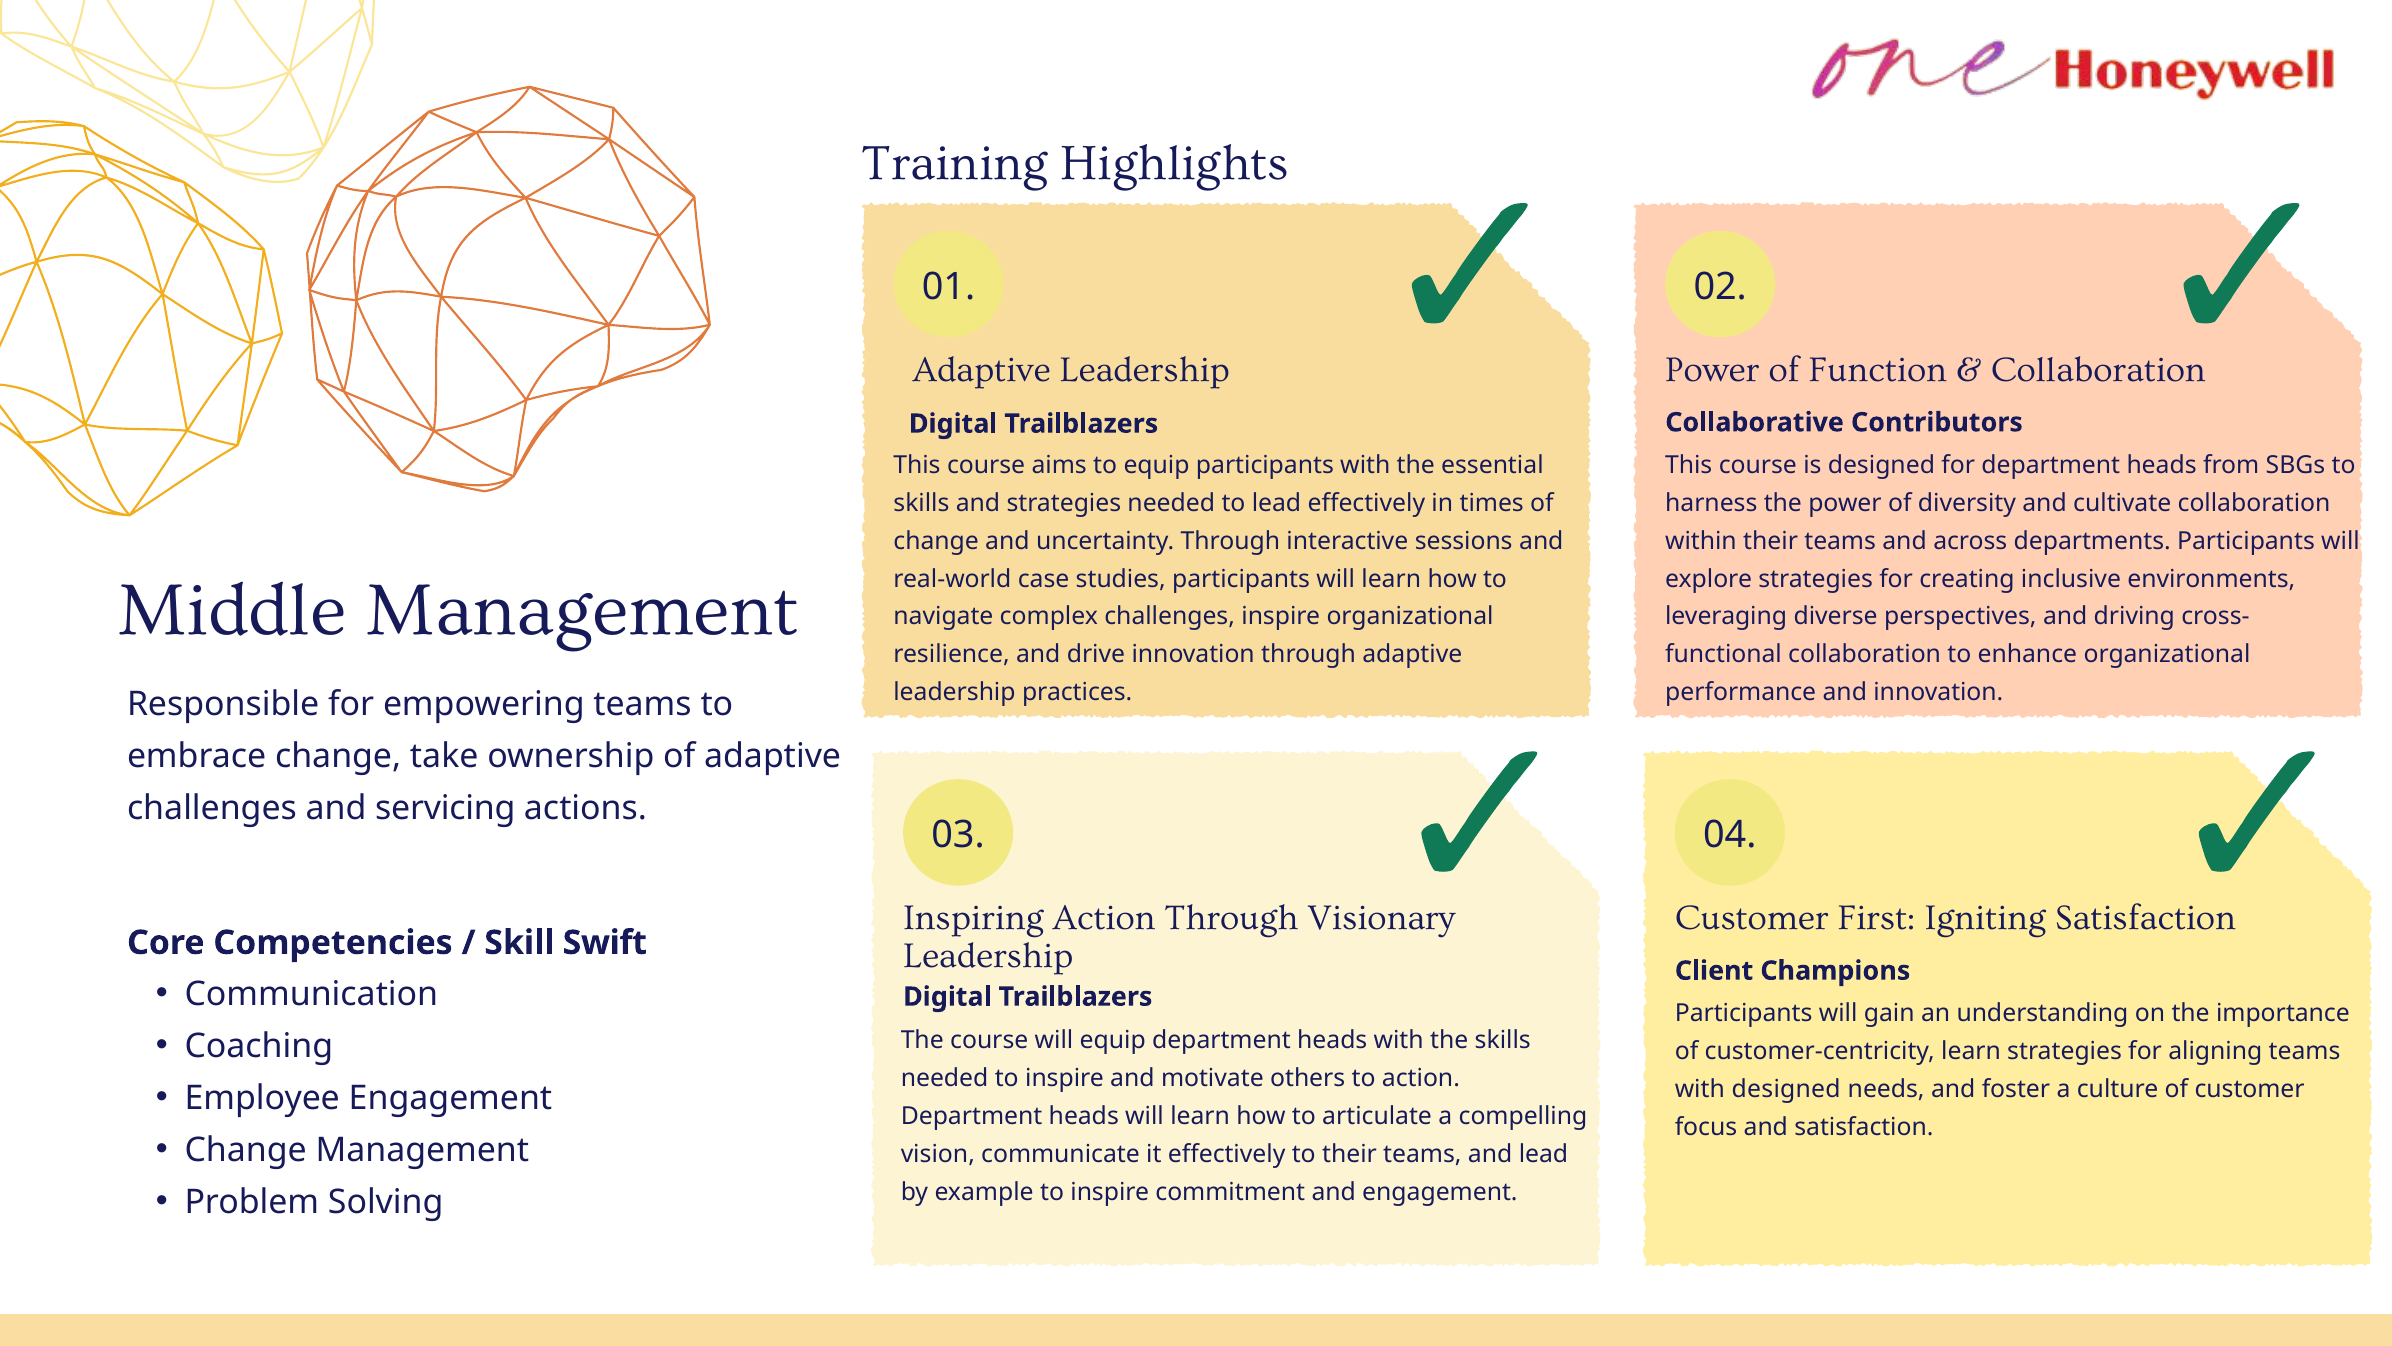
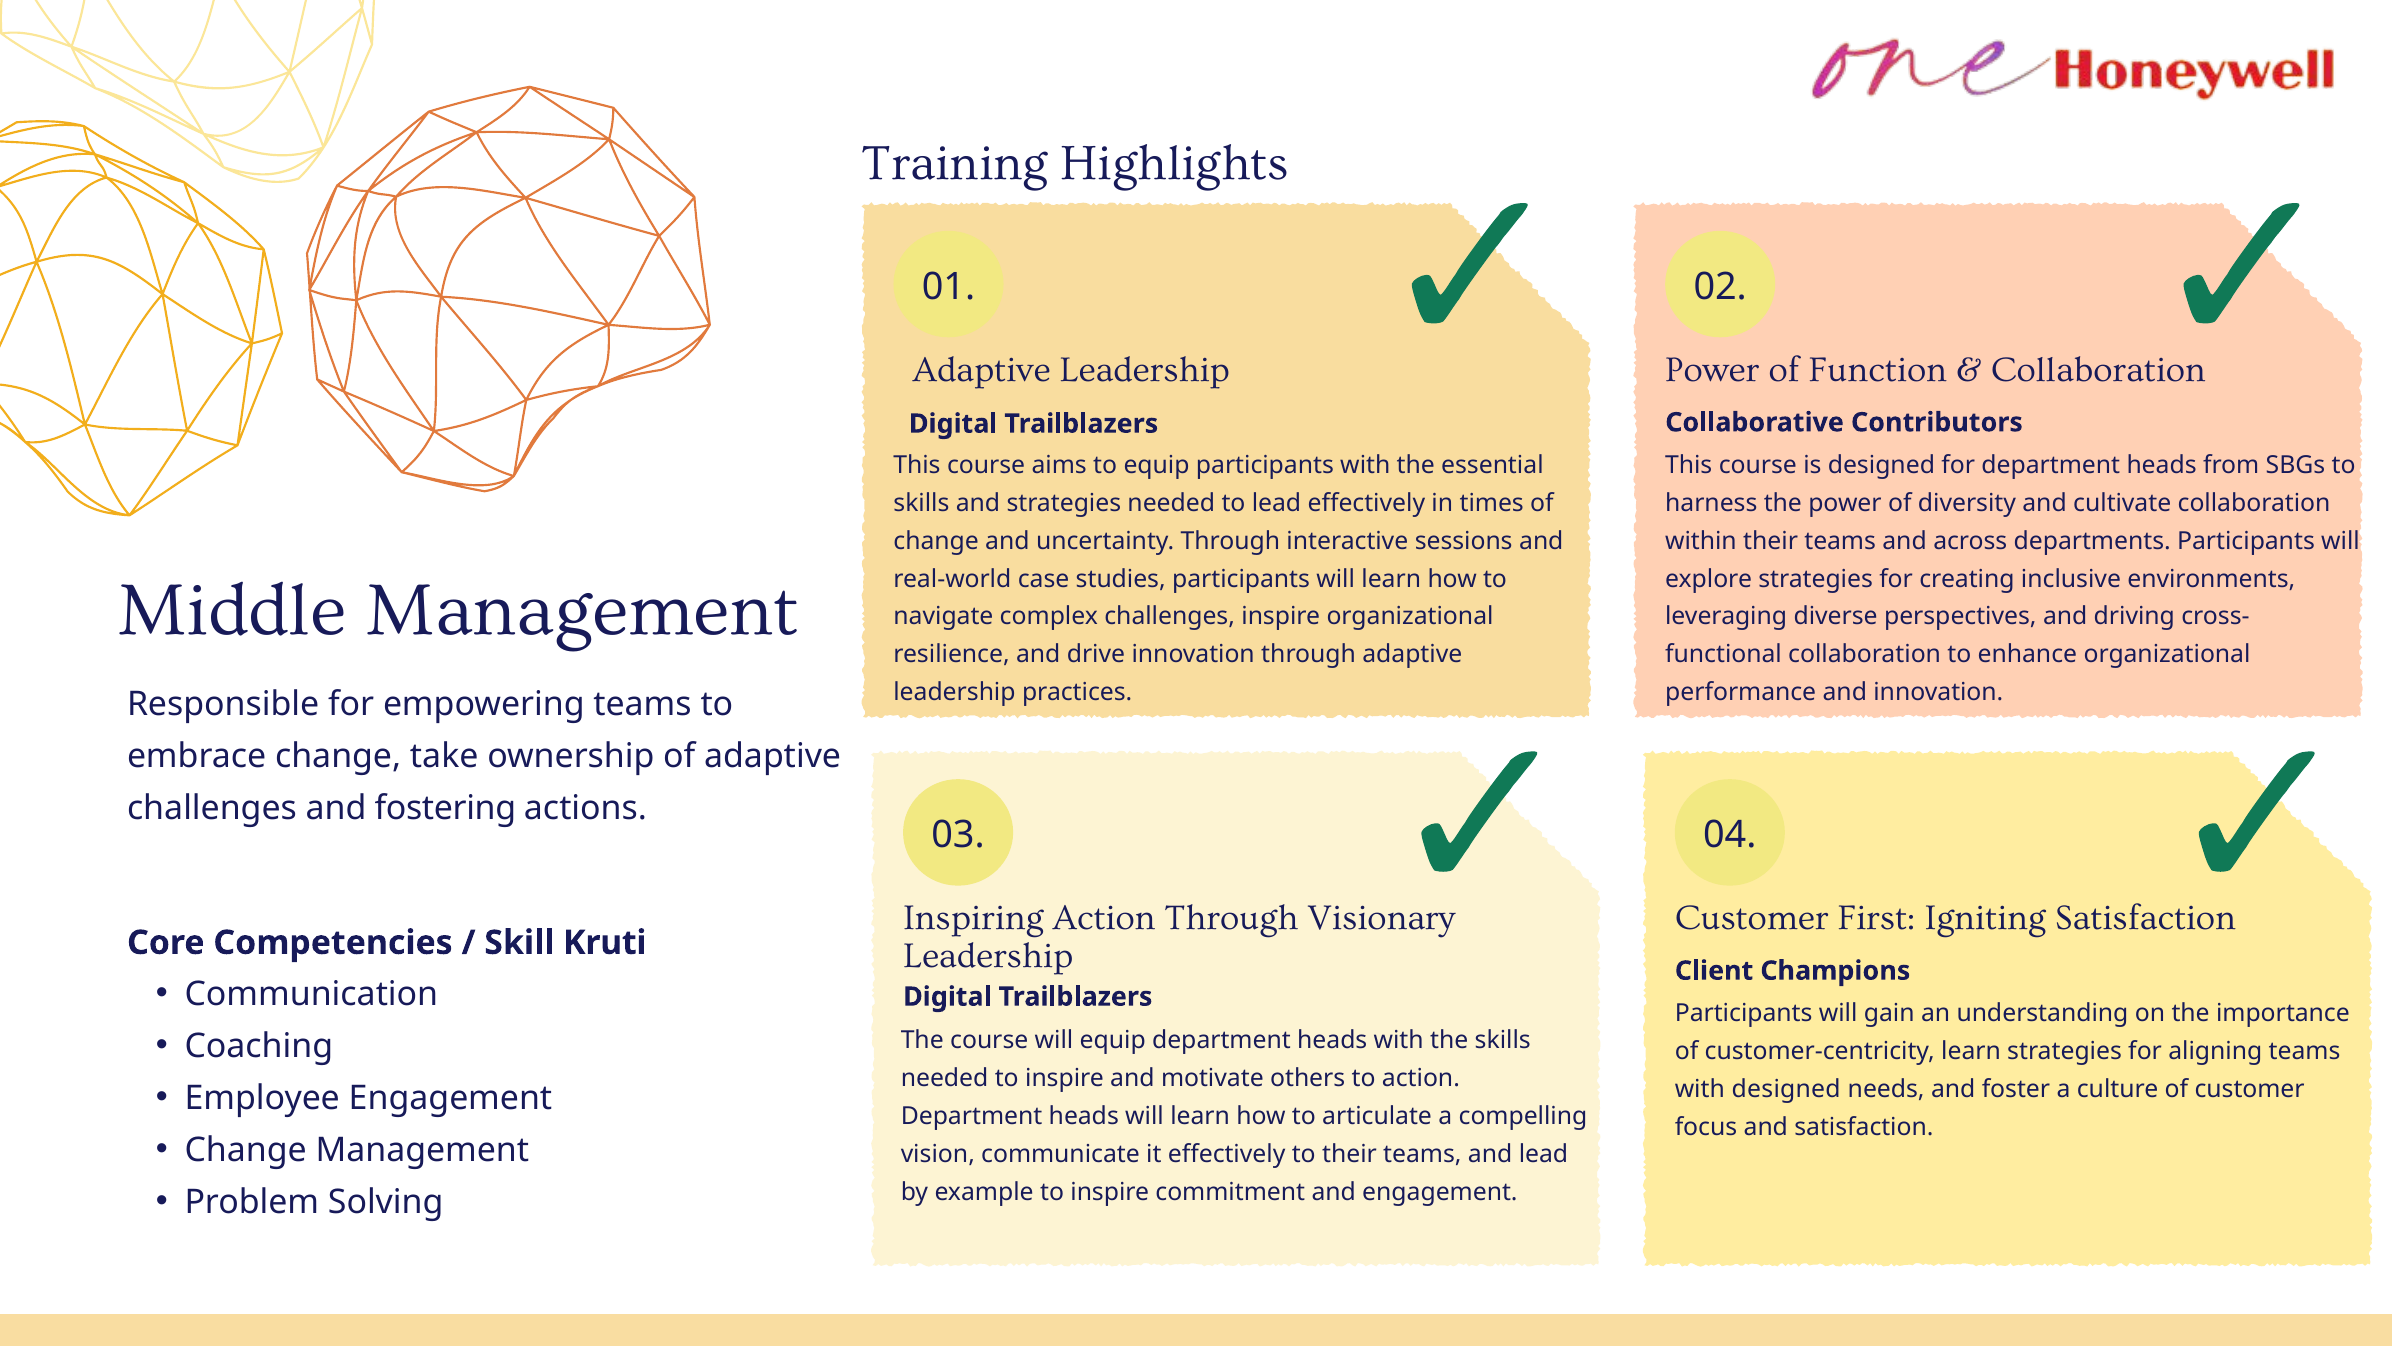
servicing: servicing -> fostering (445, 808)
Swift: Swift -> Kruti (605, 942)
